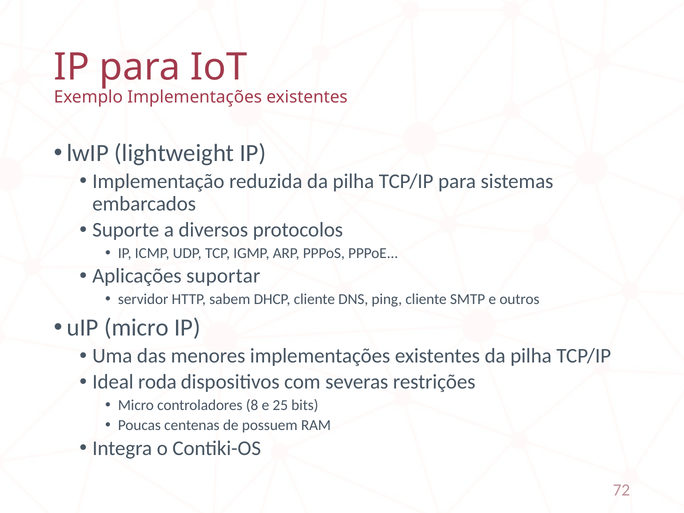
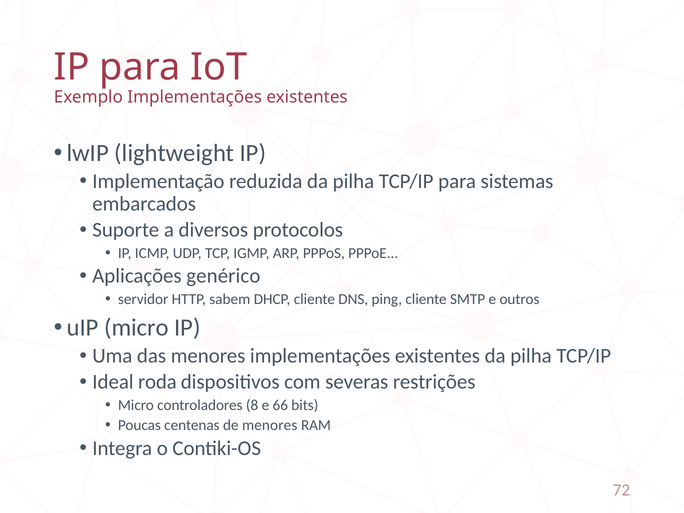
suportar: suportar -> genérico (223, 276)
25: 25 -> 66 (280, 405)
de possuem: possuem -> menores (270, 425)
